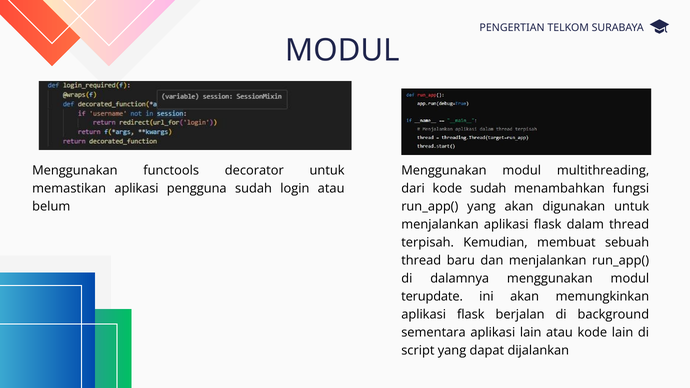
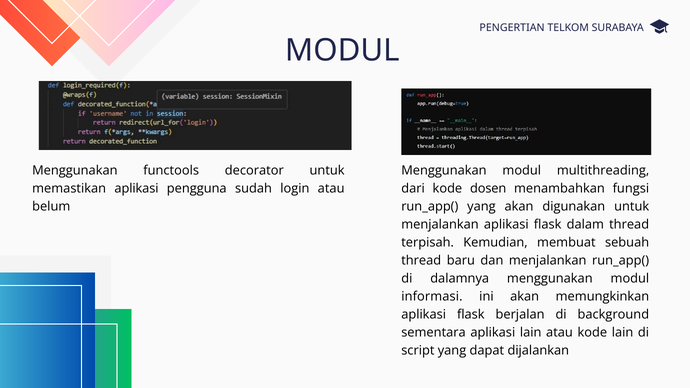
kode sudah: sudah -> dosen (488, 189)
terupdate: terupdate -> informasi (432, 297)
